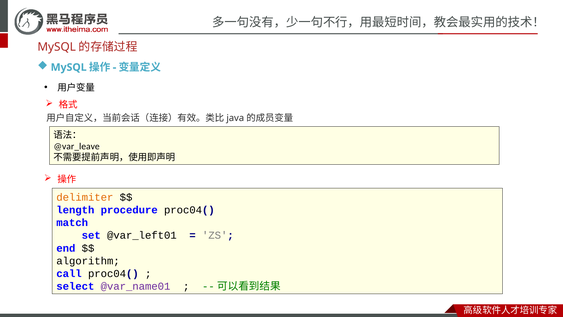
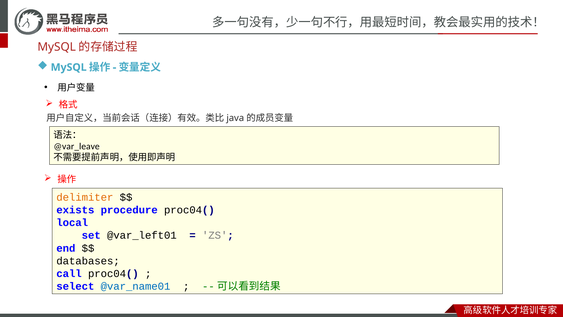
length: length -> exists (75, 210)
match: match -> local (72, 223)
algorithm: algorithm -> databases (88, 261)
@var_name01 colour: purple -> blue (136, 286)
